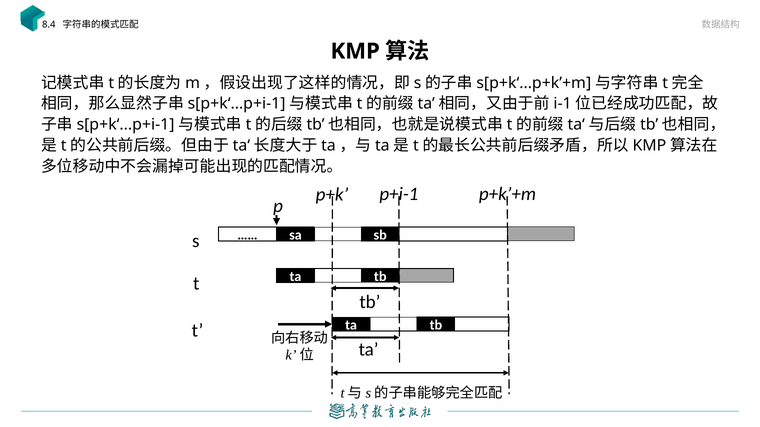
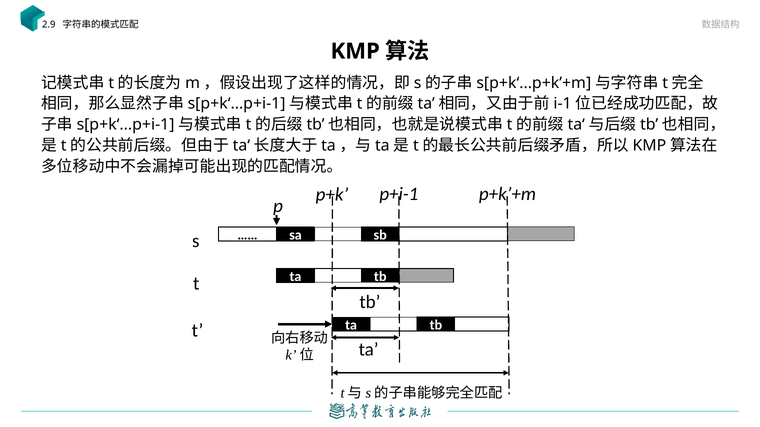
8.4: 8.4 -> 2.9 (49, 25)
